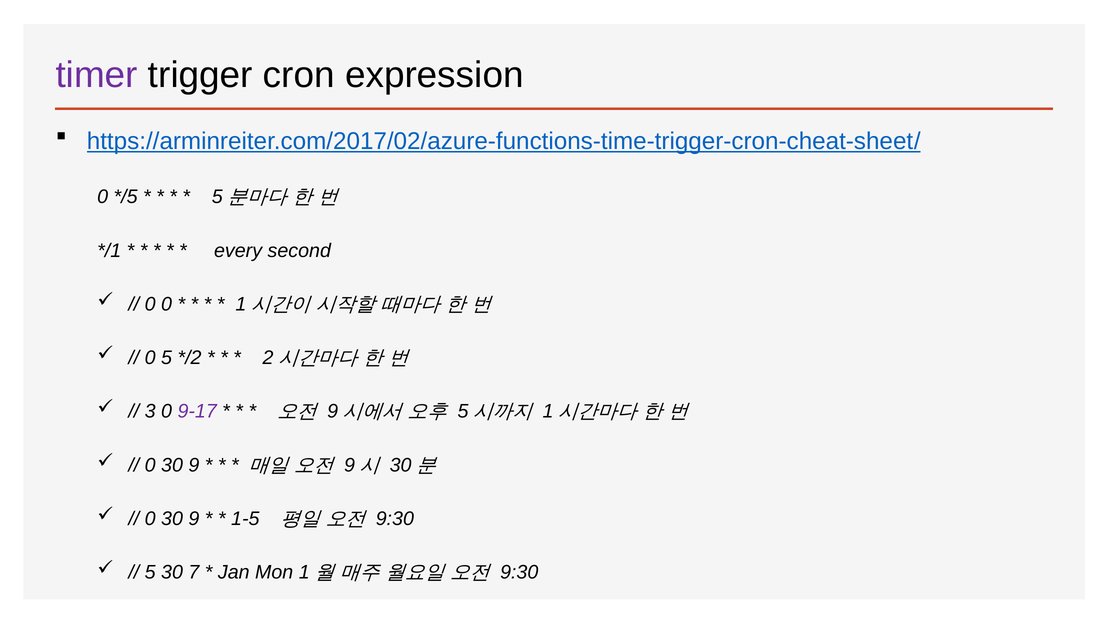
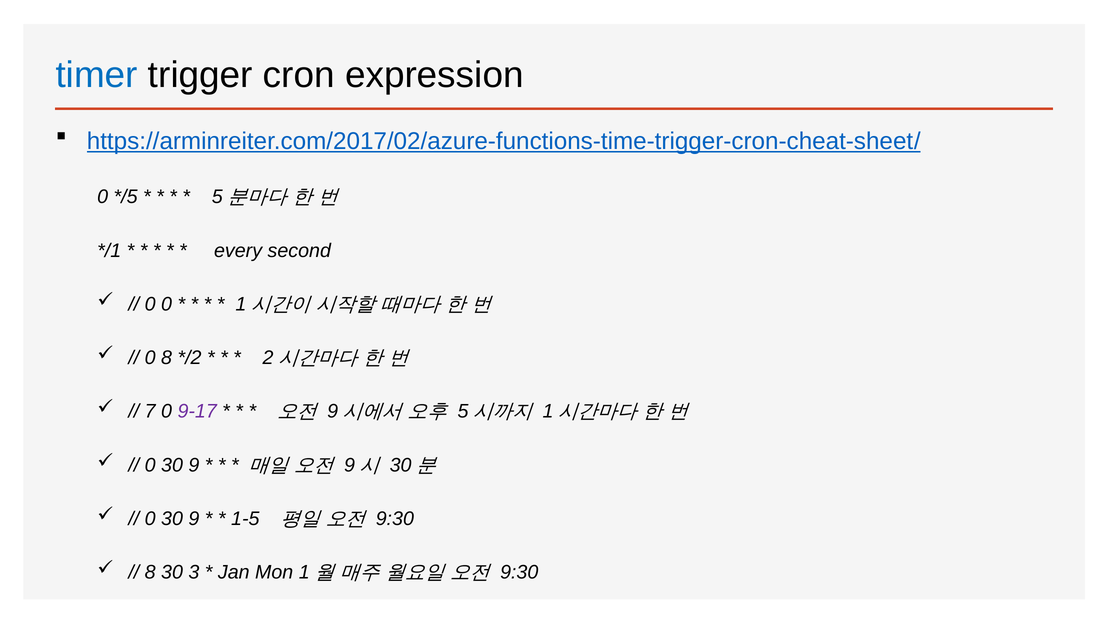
timer colour: purple -> blue (97, 75)
0 5: 5 -> 8 (167, 358)
3: 3 -> 7 (150, 412)
5: 5 -> 8 (150, 573)
7: 7 -> 3 (194, 573)
